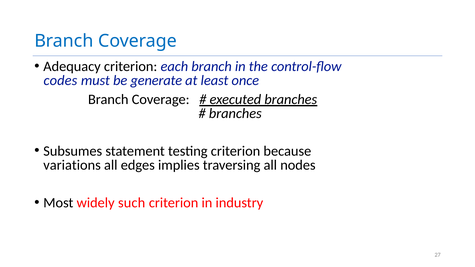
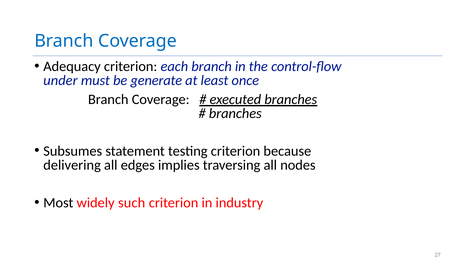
codes: codes -> under (60, 81)
variations: variations -> delivering (72, 165)
